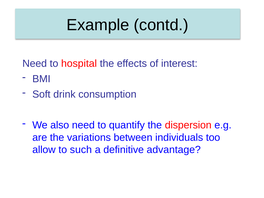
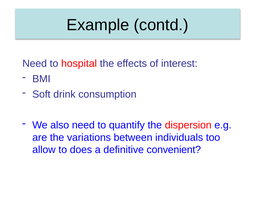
such: such -> does (81, 150)
advantage: advantage -> convenient (174, 150)
